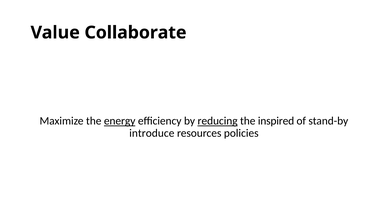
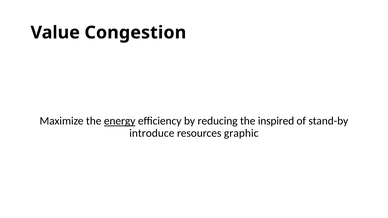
Collaborate: Collaborate -> Congestion (135, 33)
reducing underline: present -> none (218, 121)
policies: policies -> graphic (241, 133)
